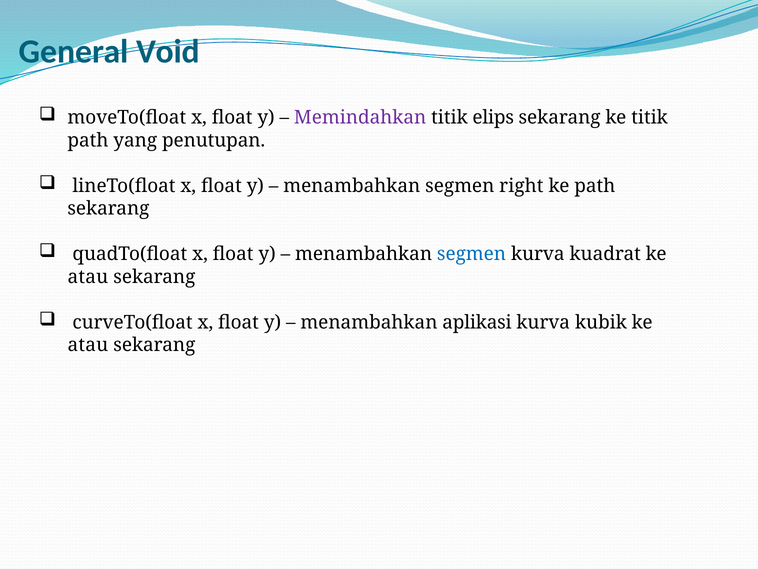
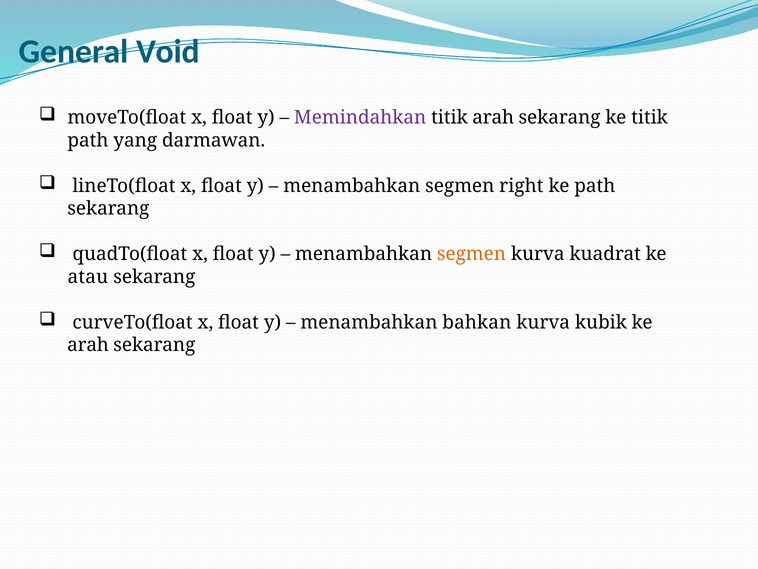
titik elips: elips -> arah (493, 117)
penutupan: penutupan -> darmawan (214, 140)
segmen colour: blue -> orange (472, 254)
aplikasi: aplikasi -> bahkan (477, 322)
atau: atau -> arah (88, 345)
